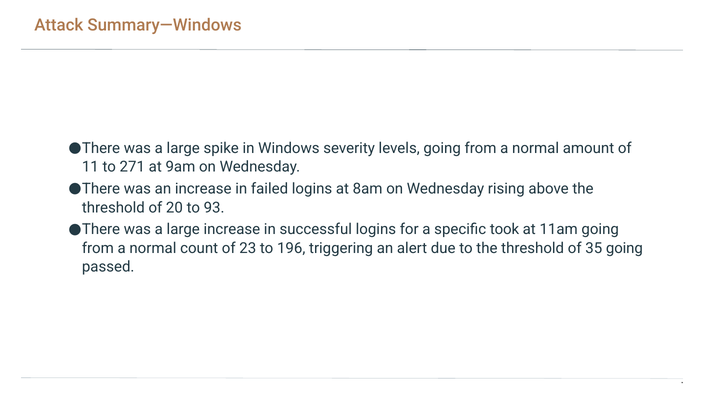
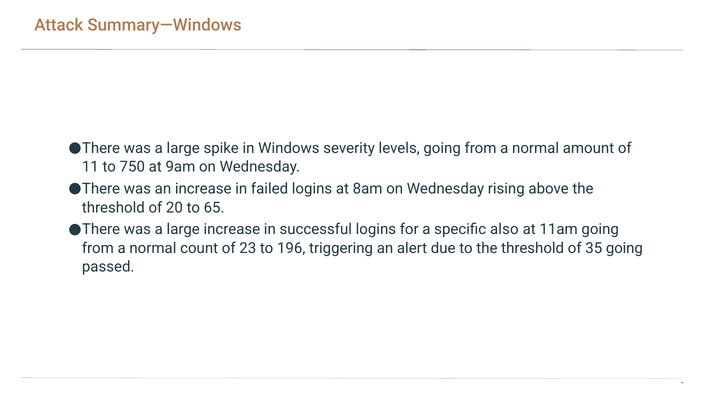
271: 271 -> 750 (132, 167)
93: 93 -> 65 (214, 208)
took: took -> also (504, 230)
